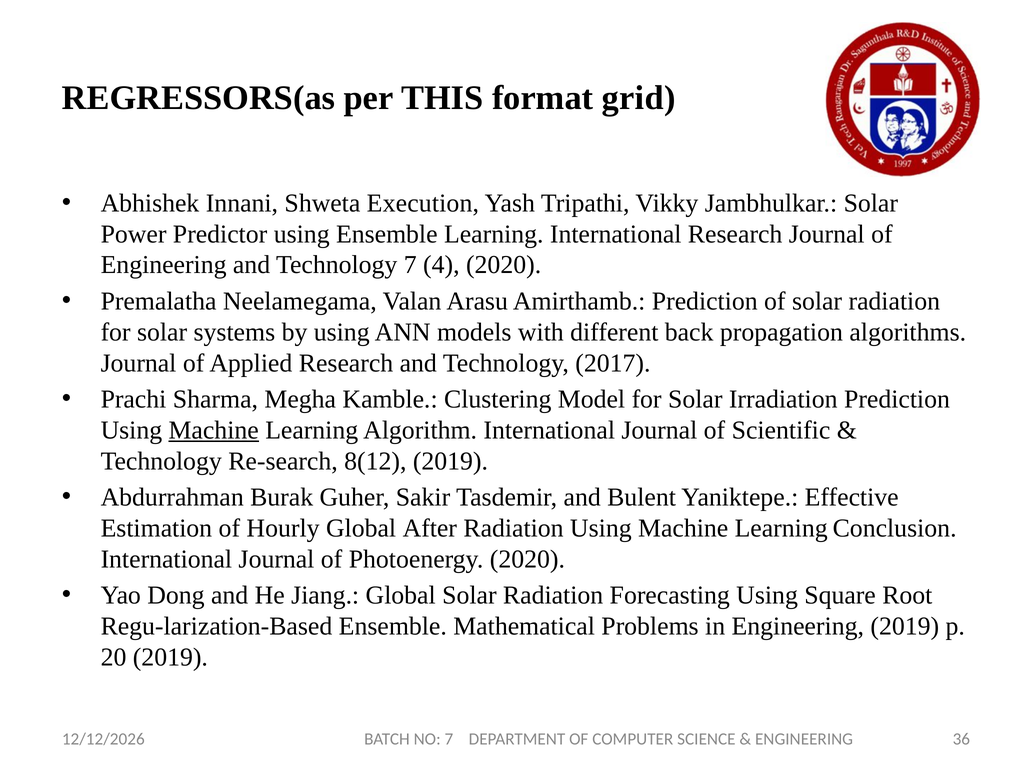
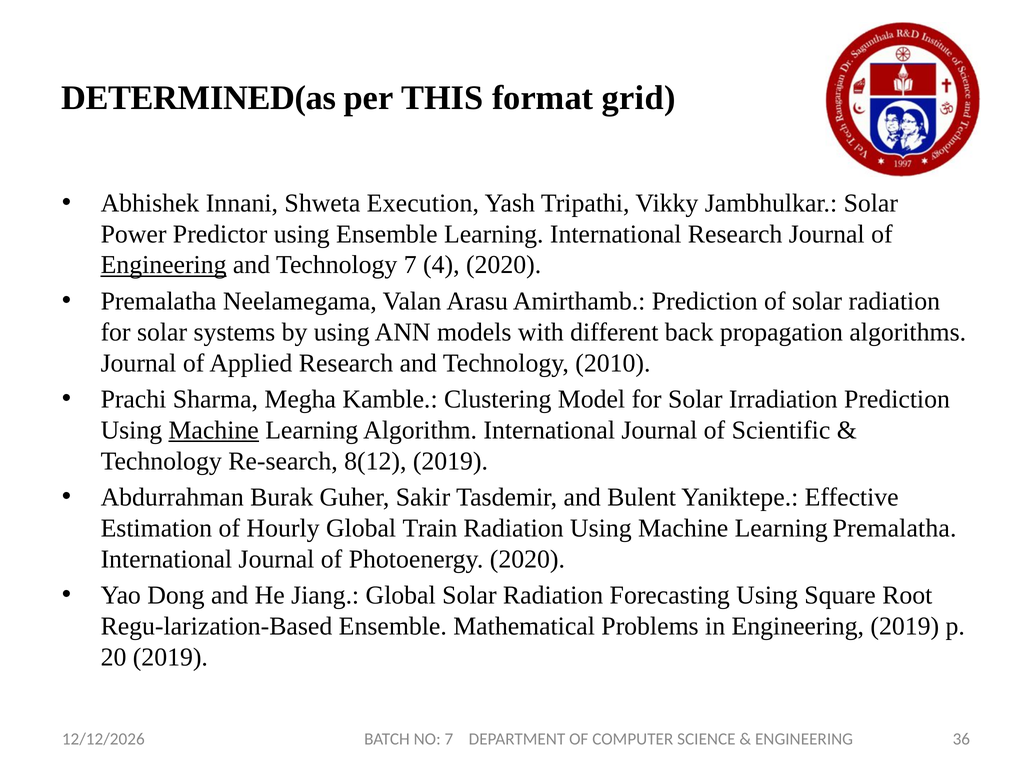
REGRESSORS(as: REGRESSORS(as -> DETERMINED(as (199, 98)
Engineering underline: none -> present (164, 265)
2017: 2017 -> 2010 (613, 363)
After: After -> Train (430, 528)
Learning Conclusion: Conclusion -> Premalatha (895, 528)
